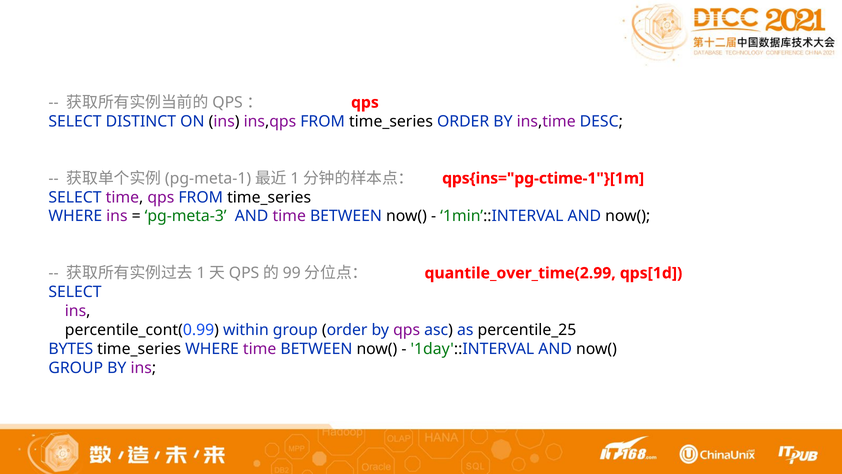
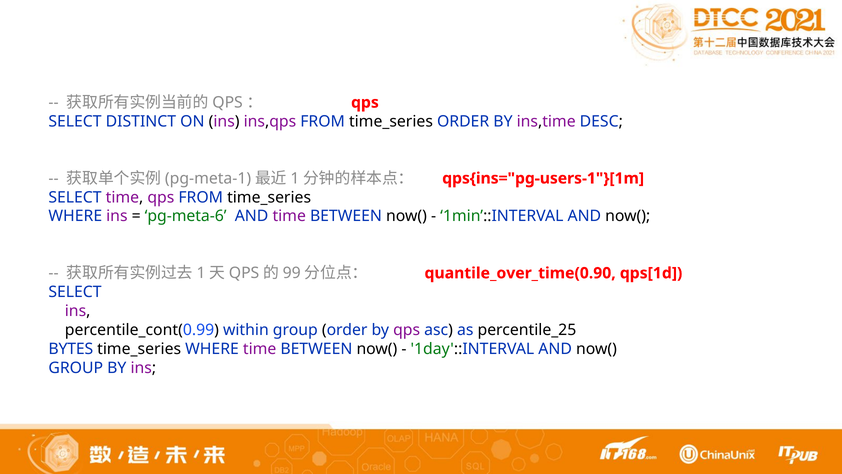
qps{ins="pg-ctime-1"}[1m: qps{ins="pg-ctime-1"}[1m -> qps{ins="pg-users-1"}[1m (543, 178)
pg-meta-3: pg-meta-3 -> pg-meta-6 (186, 216)
quantile_over_time(2.99: quantile_over_time(2.99 -> quantile_over_time(0.90 (520, 273)
